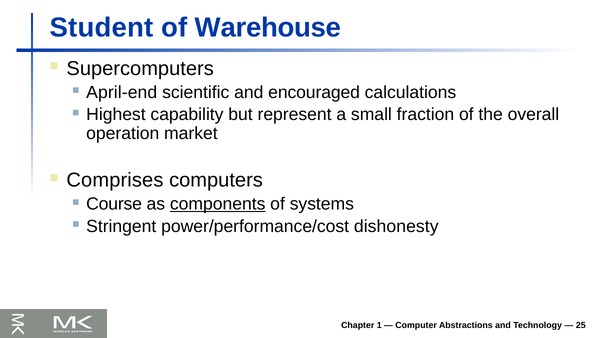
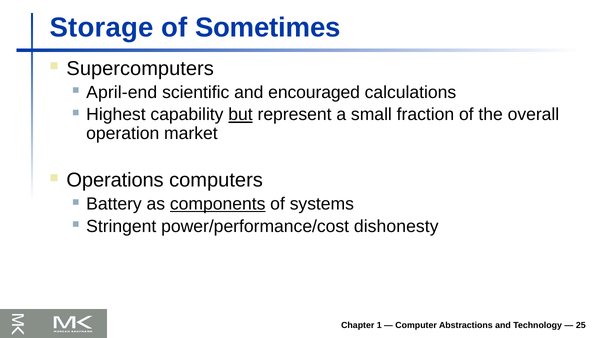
Student: Student -> Storage (102, 28)
Warehouse: Warehouse -> Sometimes (268, 28)
but underline: none -> present (241, 115)
Comprises: Comprises -> Operations (115, 181)
Course: Course -> Battery (114, 205)
